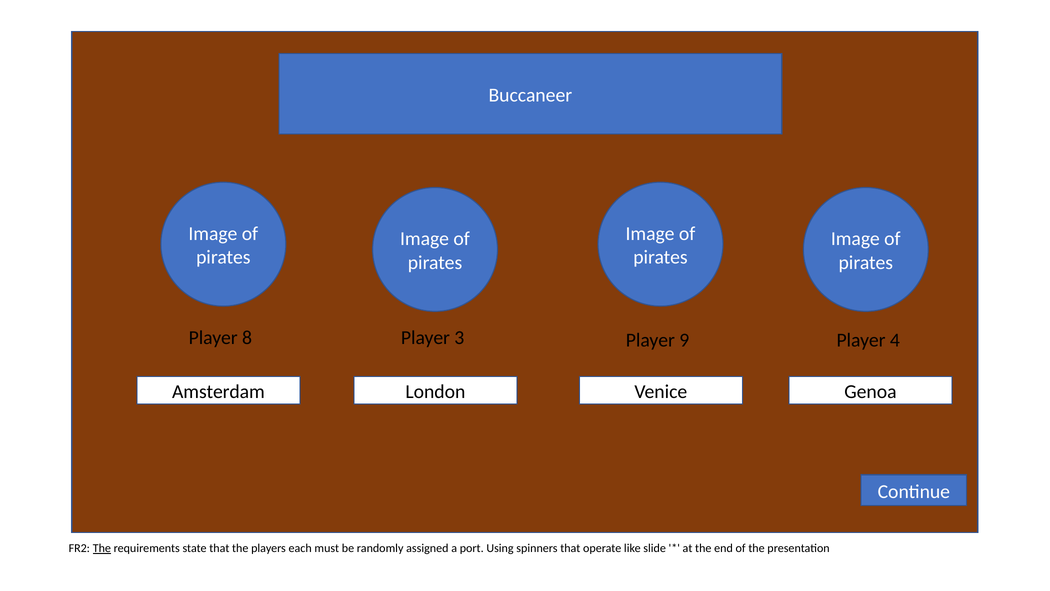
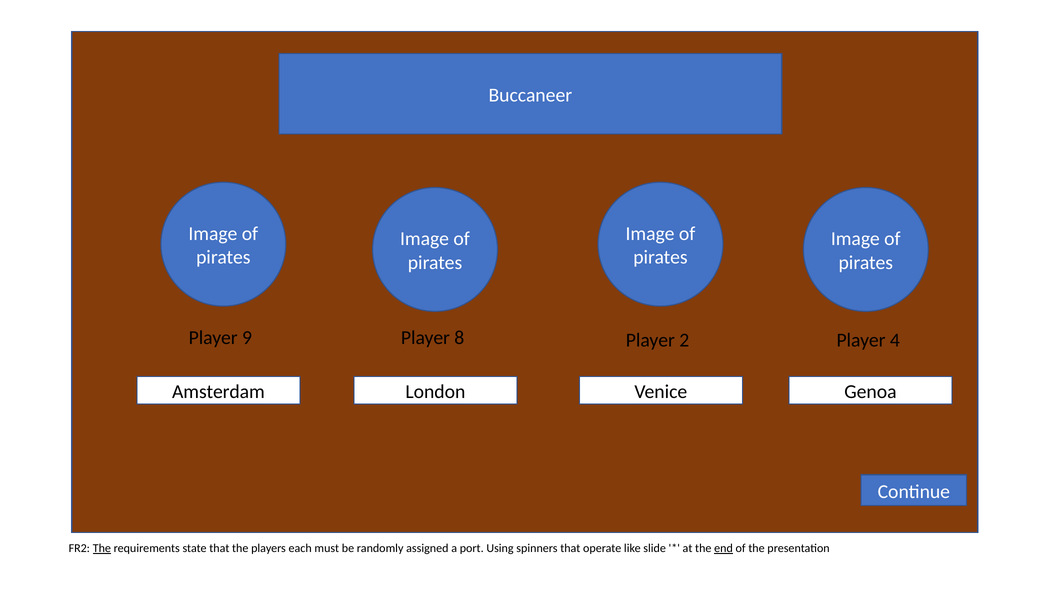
8: 8 -> 9 (247, 338)
3: 3 -> 8 (459, 338)
9: 9 -> 2 (684, 340)
end underline: none -> present (724, 548)
